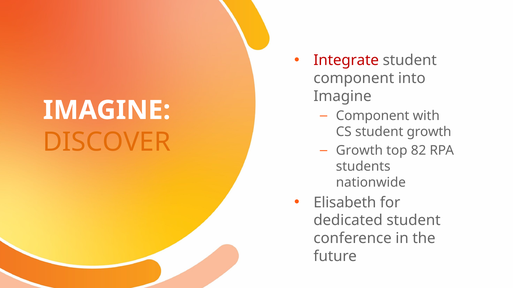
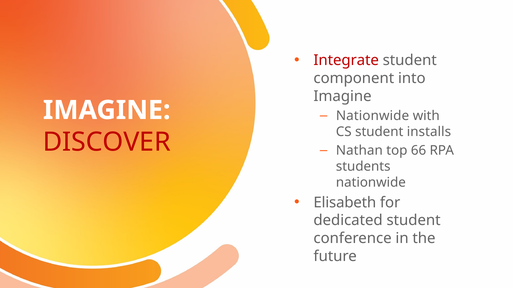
Component: Component -> Nationwide (373, 116)
student growth: growth -> installs (429, 132)
DISCOVER colour: orange -> red (107, 143)
Growth: Growth -> Nathan (359, 151)
82: 82 -> 66 (419, 151)
